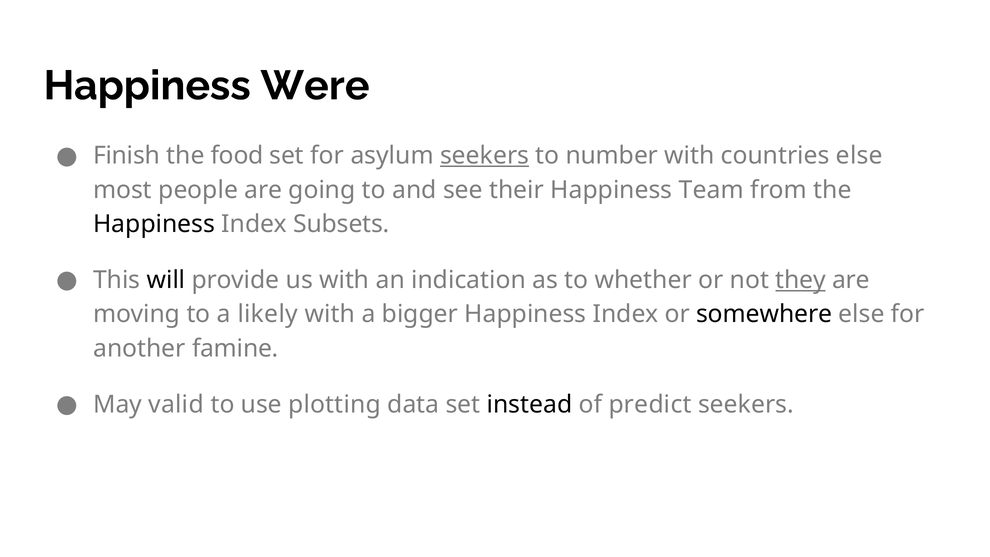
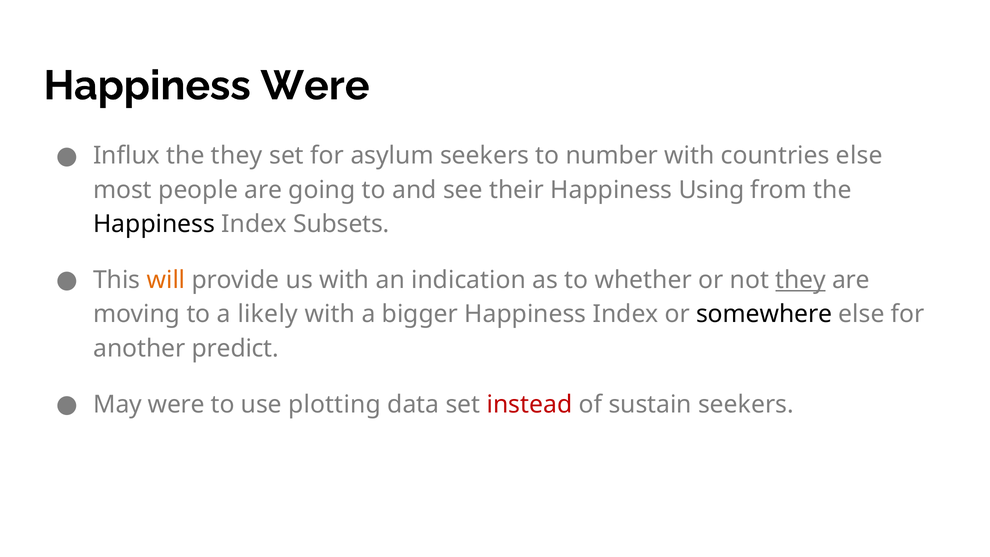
Finish: Finish -> Influx (127, 156)
the food: food -> they (237, 156)
seekers underline: present -> none (485, 156)
Team: Team -> Using (712, 190)
will colour: black -> orange (166, 280)
famine: famine -> predict (235, 348)
May valid: valid -> were (176, 405)
instead colour: black -> red (530, 405)
predict: predict -> sustain (650, 405)
